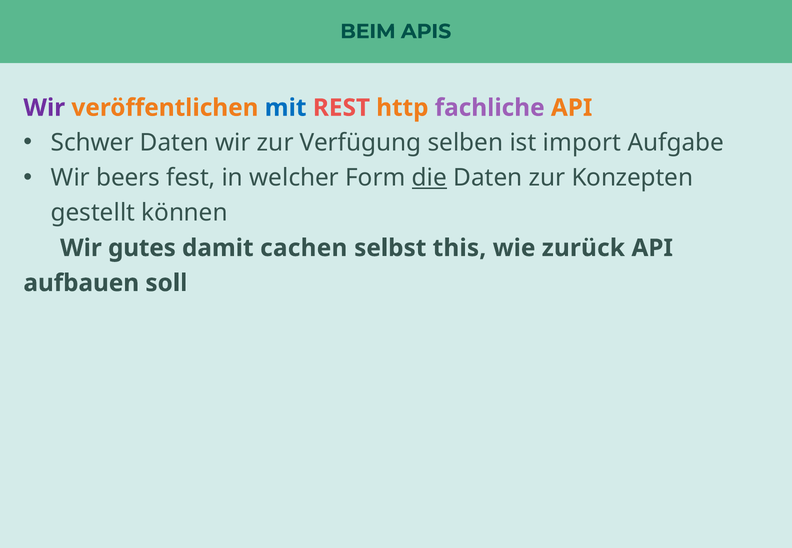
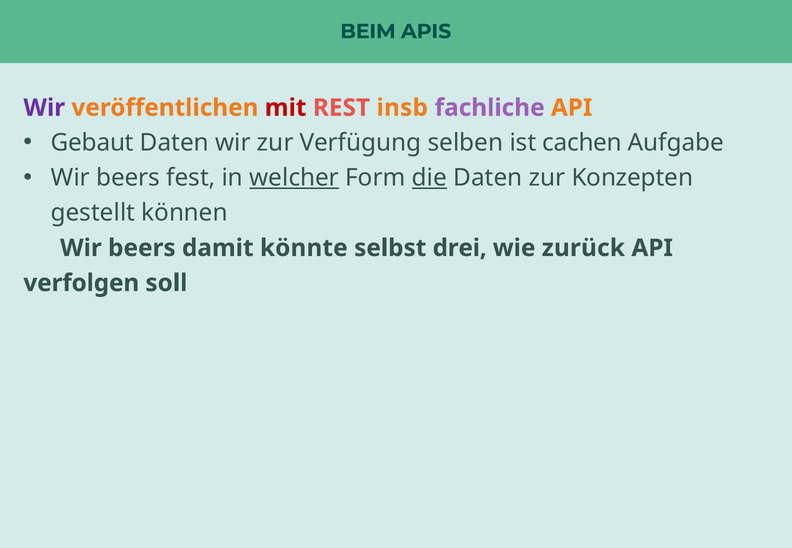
mit colour: blue -> red (286, 108)
http: http -> insb (402, 108)
Schwer: Schwer -> Gebaut (92, 143)
import: import -> cachen (582, 143)
welcher underline: none -> present (294, 178)
gutes: gutes -> beers (142, 248)
cachen: cachen -> könnte (304, 248)
this: this -> drei (460, 248)
aufbauen: aufbauen -> verfolgen (81, 283)
